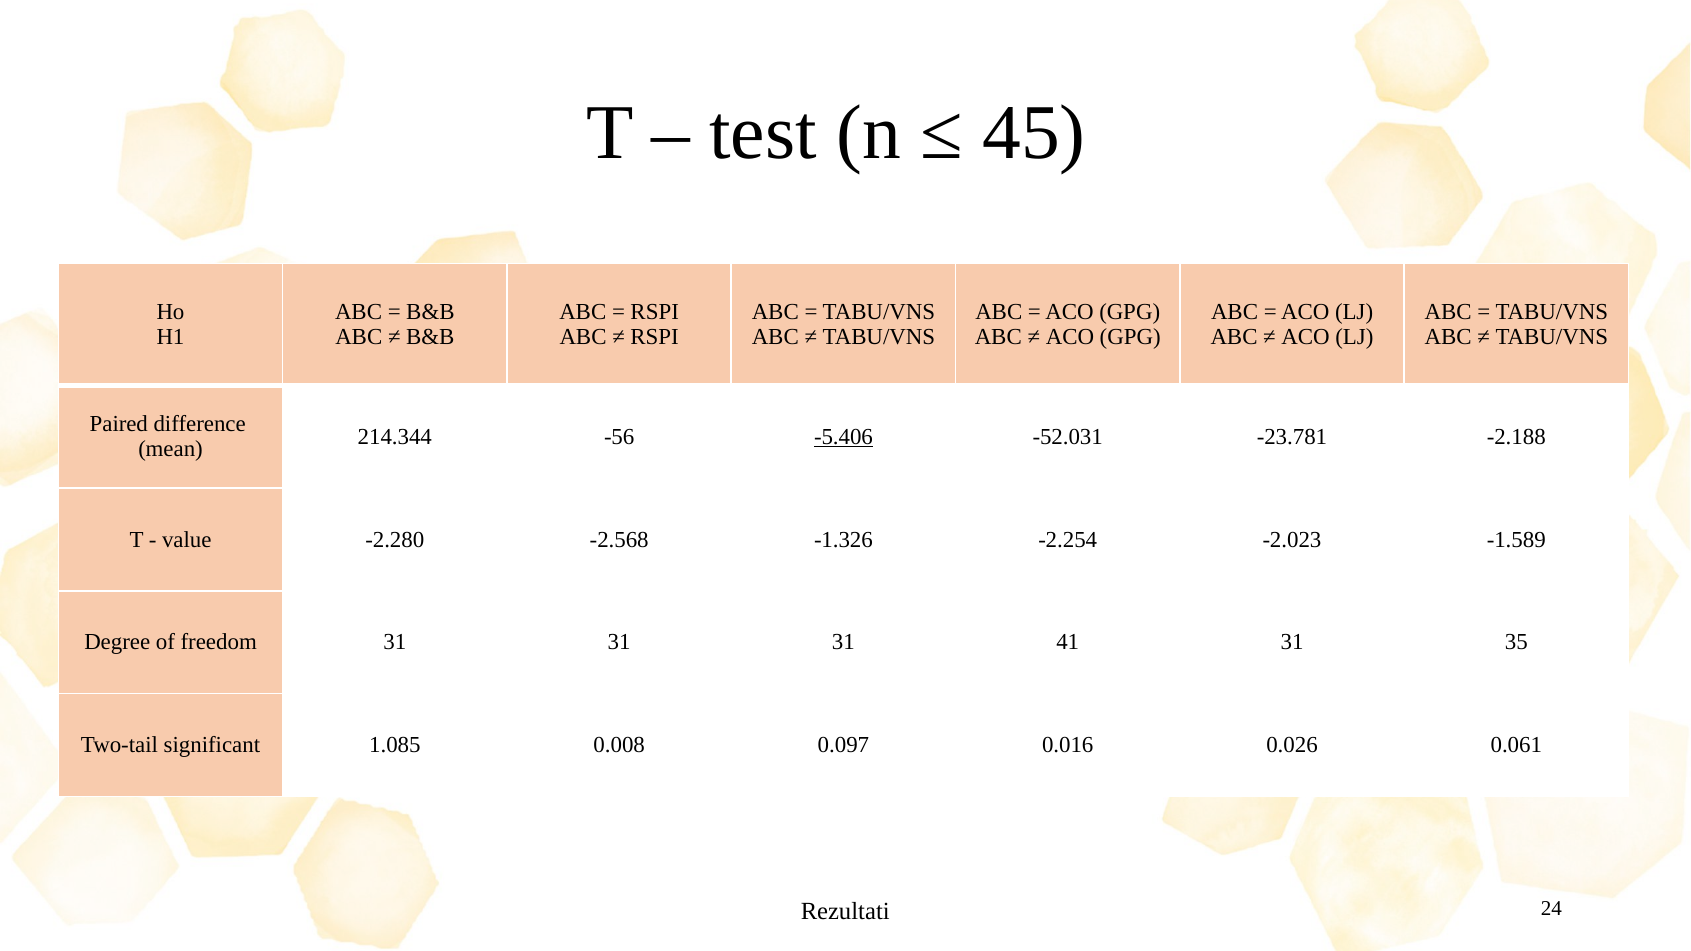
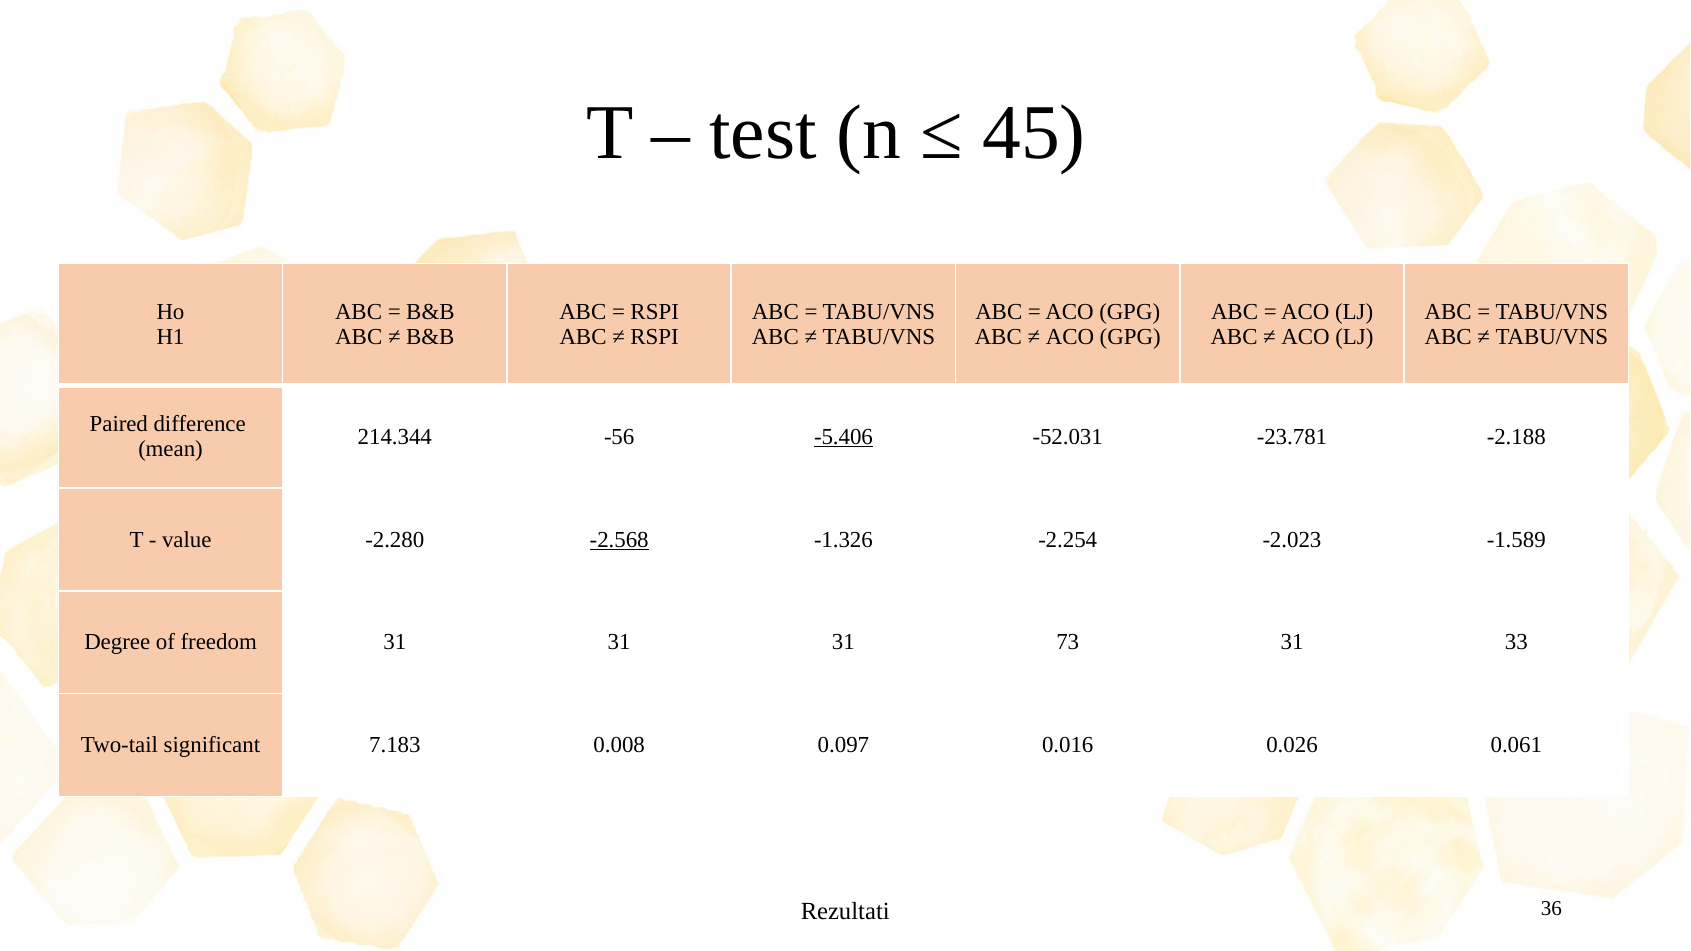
-2.568 underline: none -> present (619, 540)
41: 41 -> 73 (1068, 642)
35: 35 -> 33 (1516, 642)
1.085: 1.085 -> 7.183 (395, 745)
24: 24 -> 36 (1551, 908)
